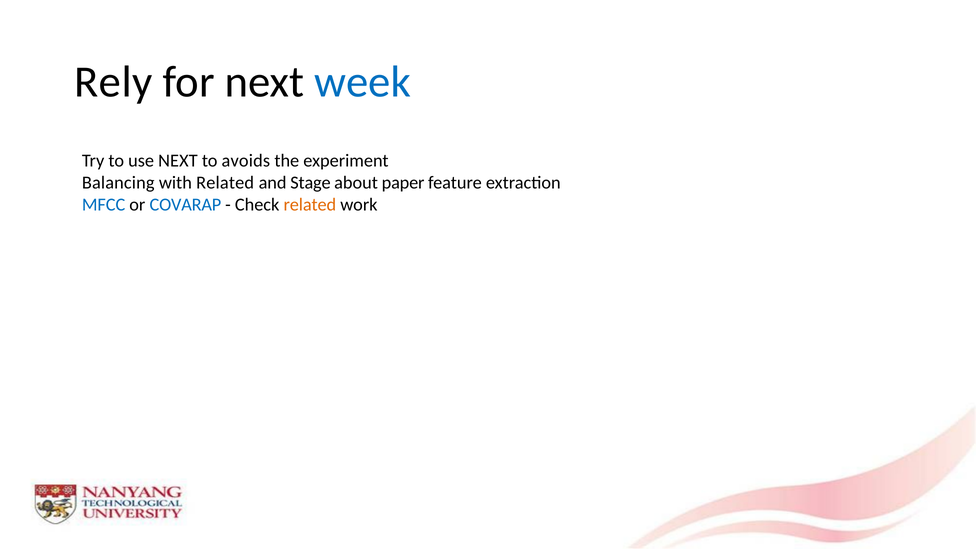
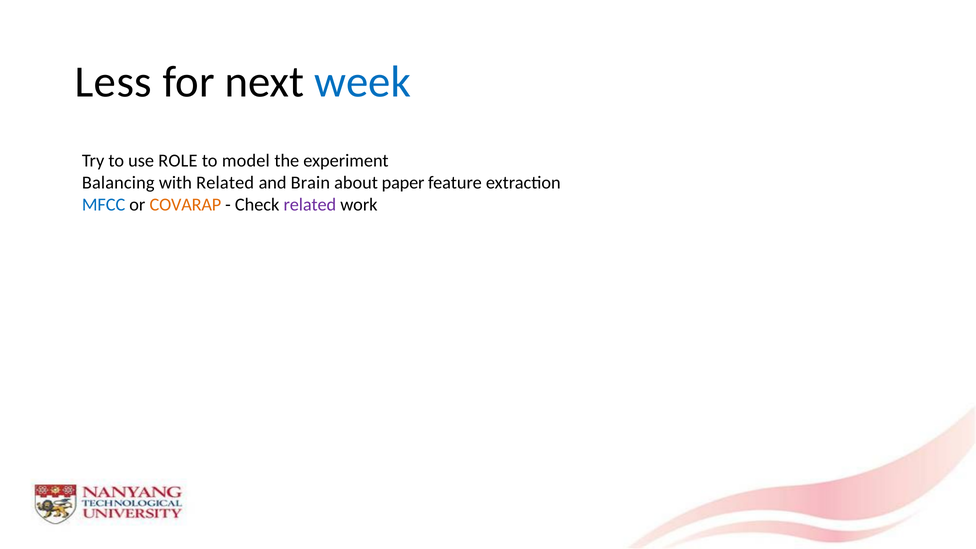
Rely: Rely -> Less (113, 82)
use NEXT: NEXT -> ROLE (178, 161)
avoids: avoids -> model (246, 161)
Stage: Stage -> Brain (310, 183)
COVARAP colour: blue -> orange (185, 205)
related colour: orange -> purple (310, 205)
